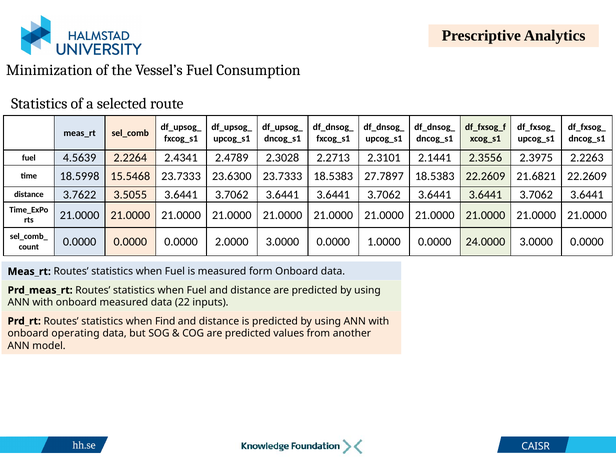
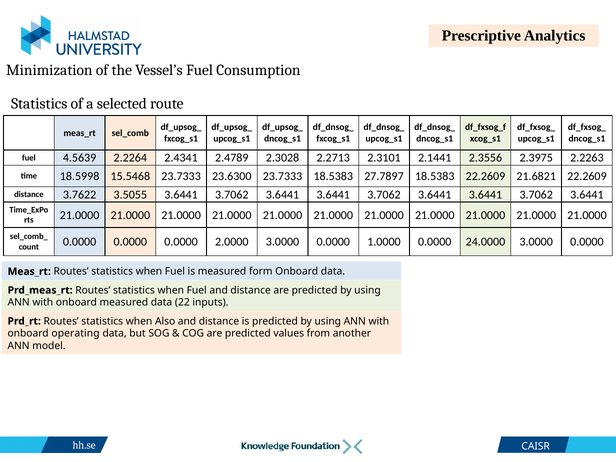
Find: Find -> Also (165, 321)
